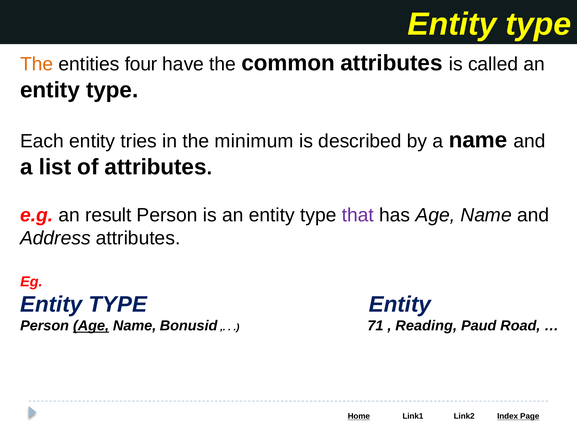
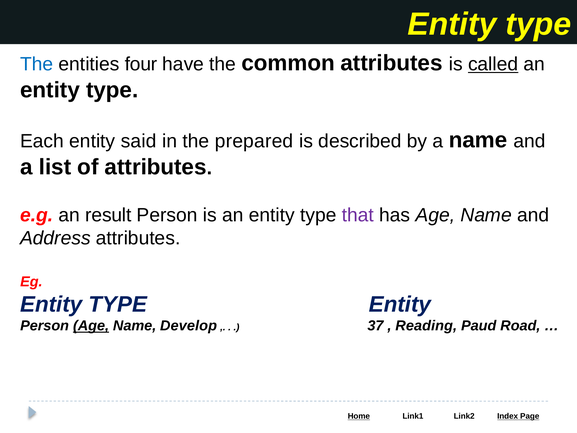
The colour: orange -> blue (37, 64)
called underline: none -> present (493, 64)
tries: tries -> said (139, 141)
minimum: minimum -> prepared (254, 141)
Bonusid: Bonusid -> Develop (189, 326)
71: 71 -> 37 (375, 326)
